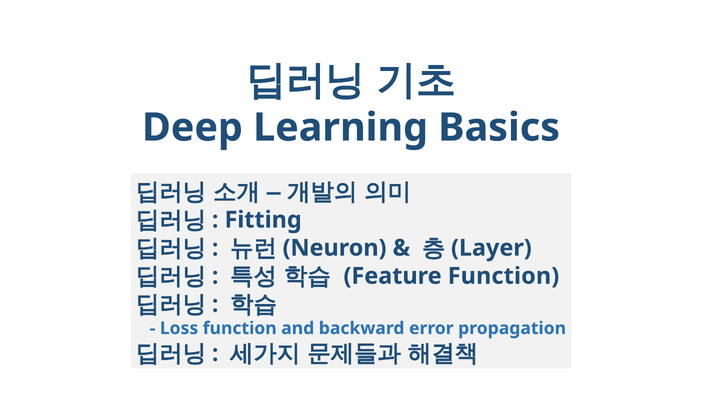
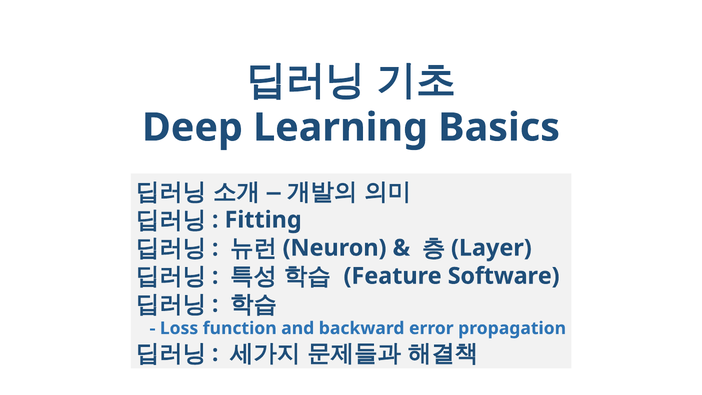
Feature Function: Function -> Software (504, 276)
